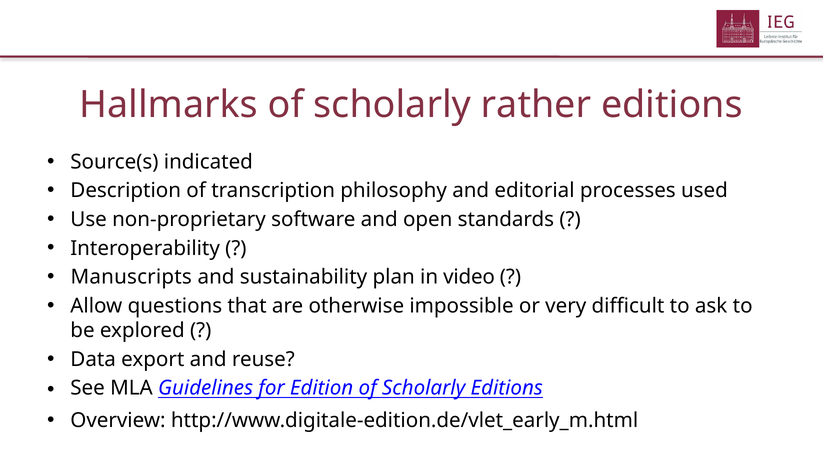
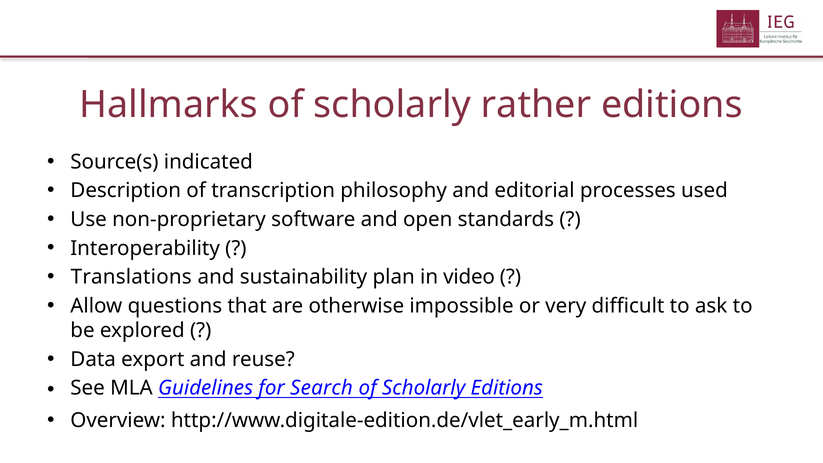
Manuscripts: Manuscripts -> Translations (131, 277)
Edition: Edition -> Search (321, 388)
